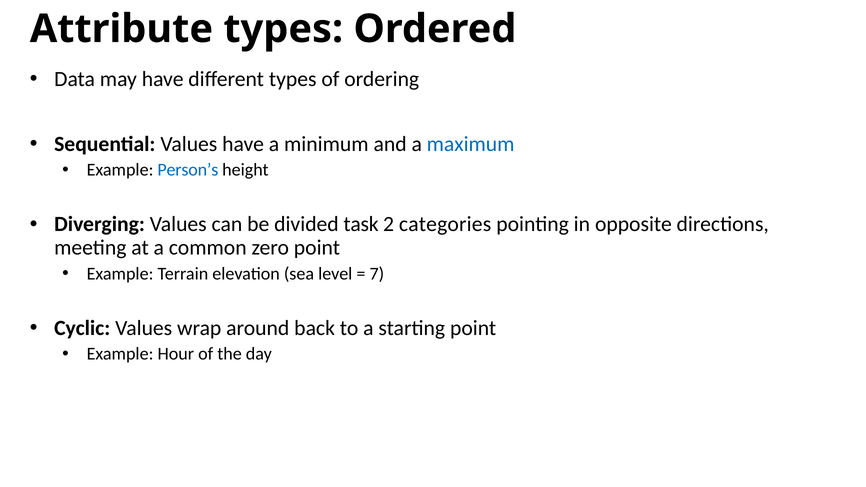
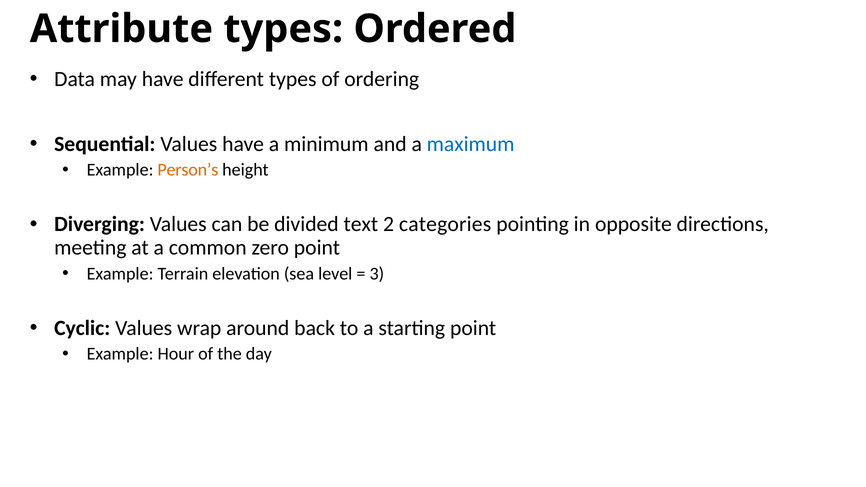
Person’s colour: blue -> orange (188, 170)
task: task -> text (361, 224)
7: 7 -> 3 (377, 274)
